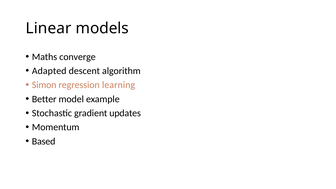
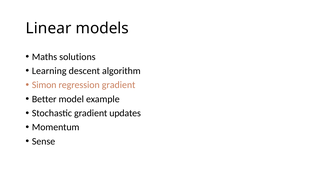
converge: converge -> solutions (77, 57)
Adapted: Adapted -> Learning (49, 71)
regression learning: learning -> gradient (119, 85)
Based: Based -> Sense (44, 141)
